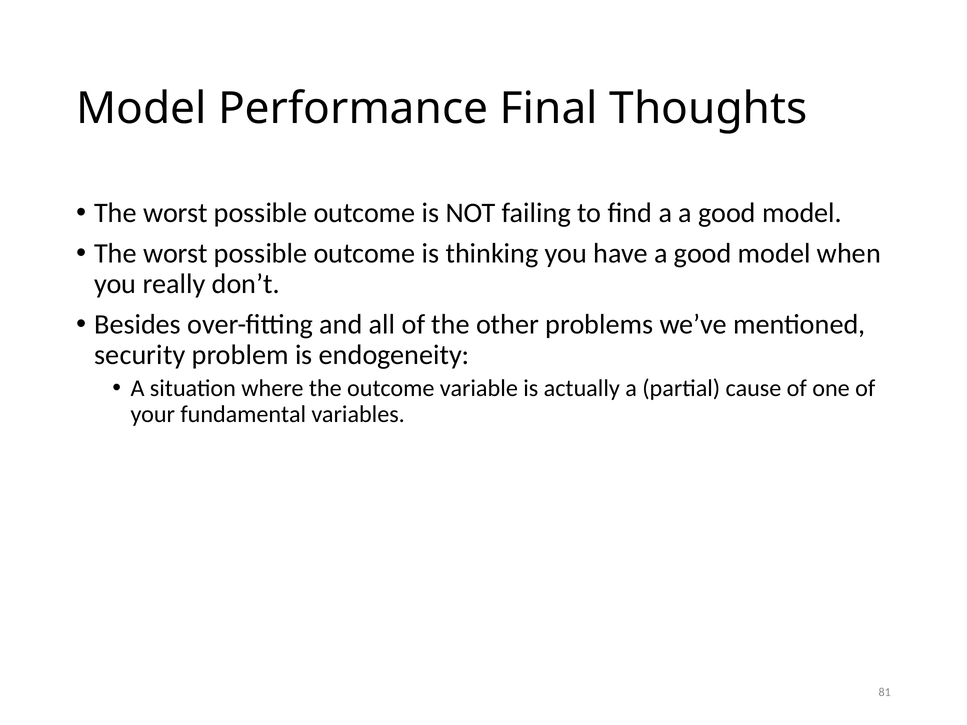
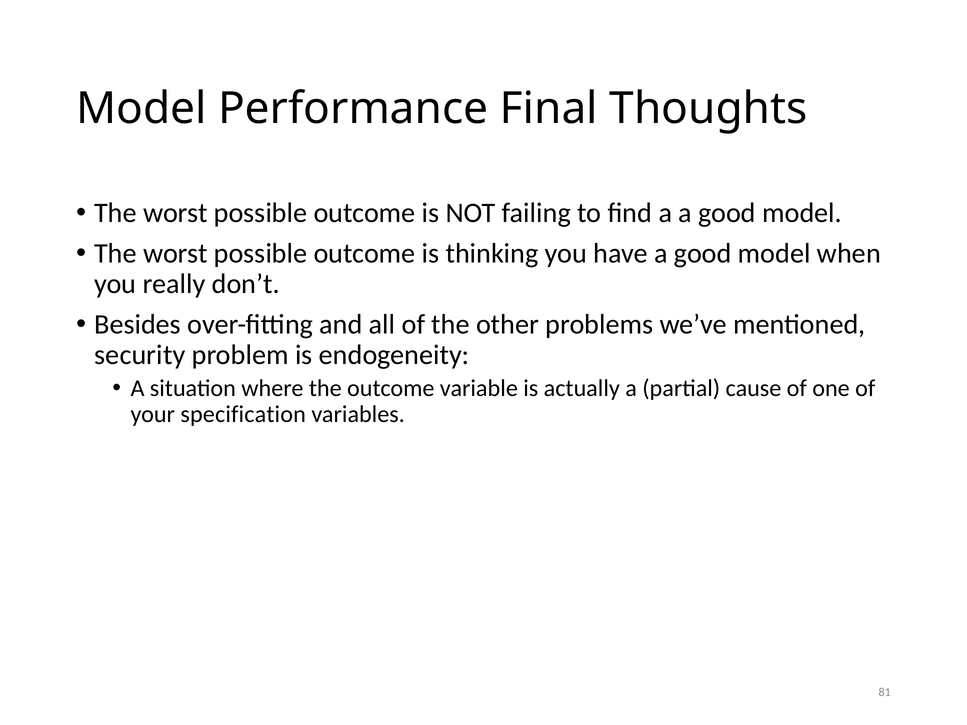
fundamental: fundamental -> specification (243, 414)
